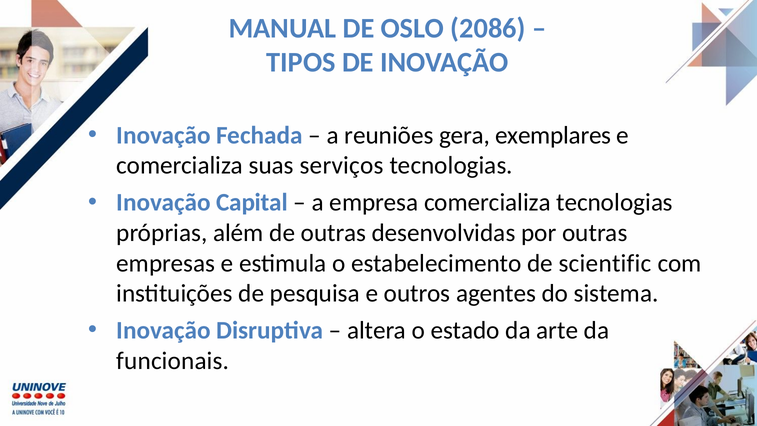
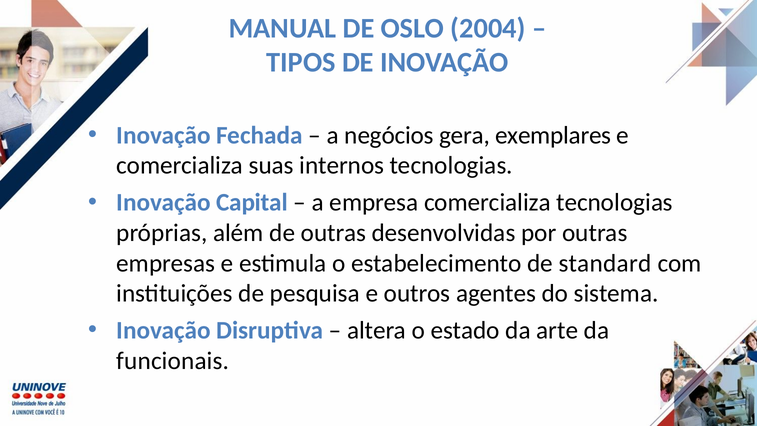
2086: 2086 -> 2004 (488, 28)
reuniões: reuniões -> negócios (389, 135)
serviços: serviços -> internos (342, 166)
scientific: scientific -> standard (605, 263)
